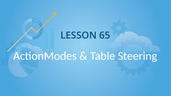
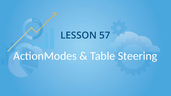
65: 65 -> 57 (105, 35)
